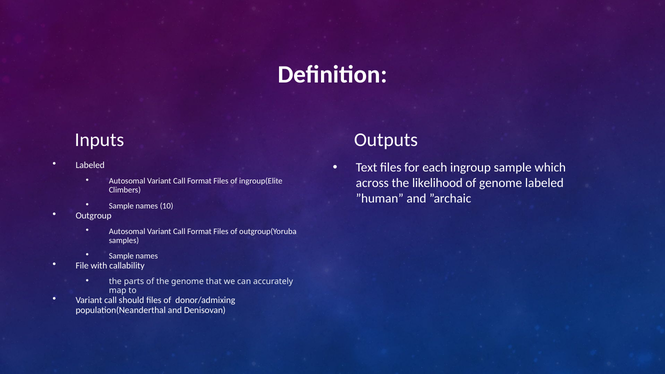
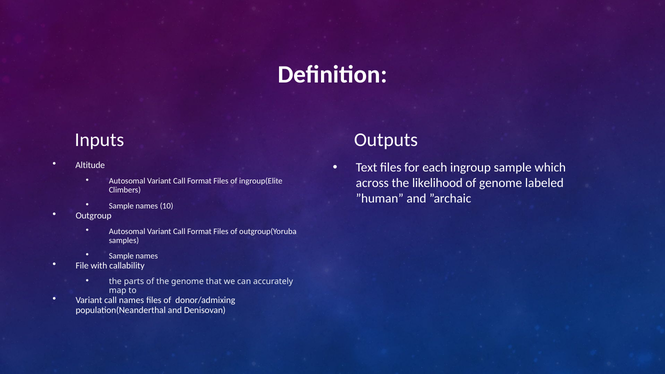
Labeled: Labeled -> Altitude (90, 165)
call should: should -> names (131, 300)
